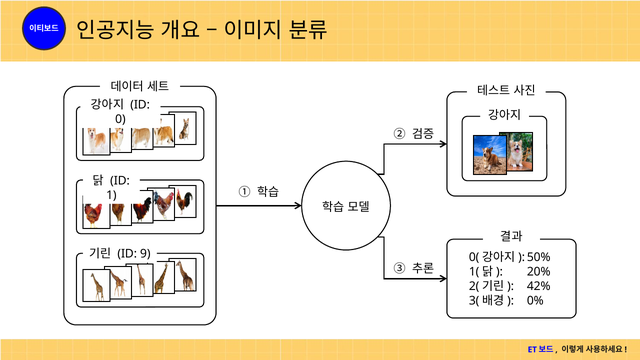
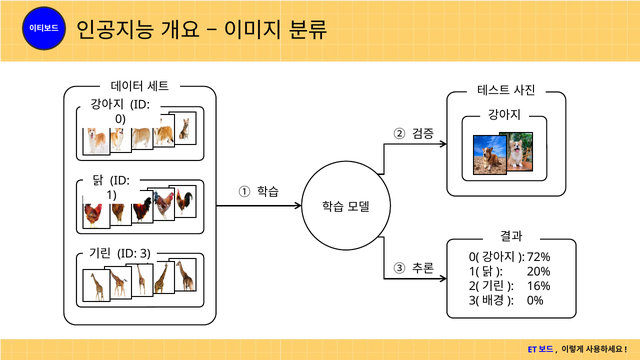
9: 9 -> 3 (145, 254)
50%: 50% -> 72% (539, 257)
42%: 42% -> 16% (539, 286)
